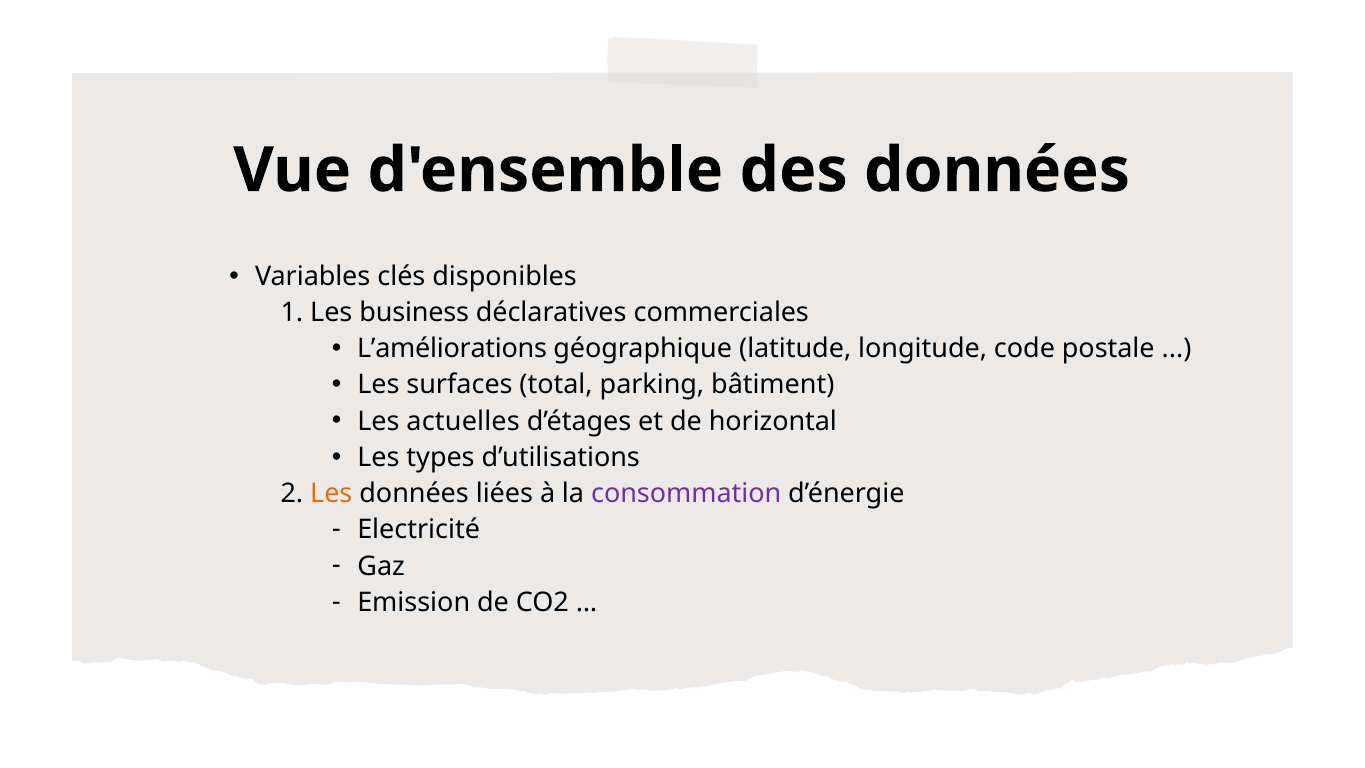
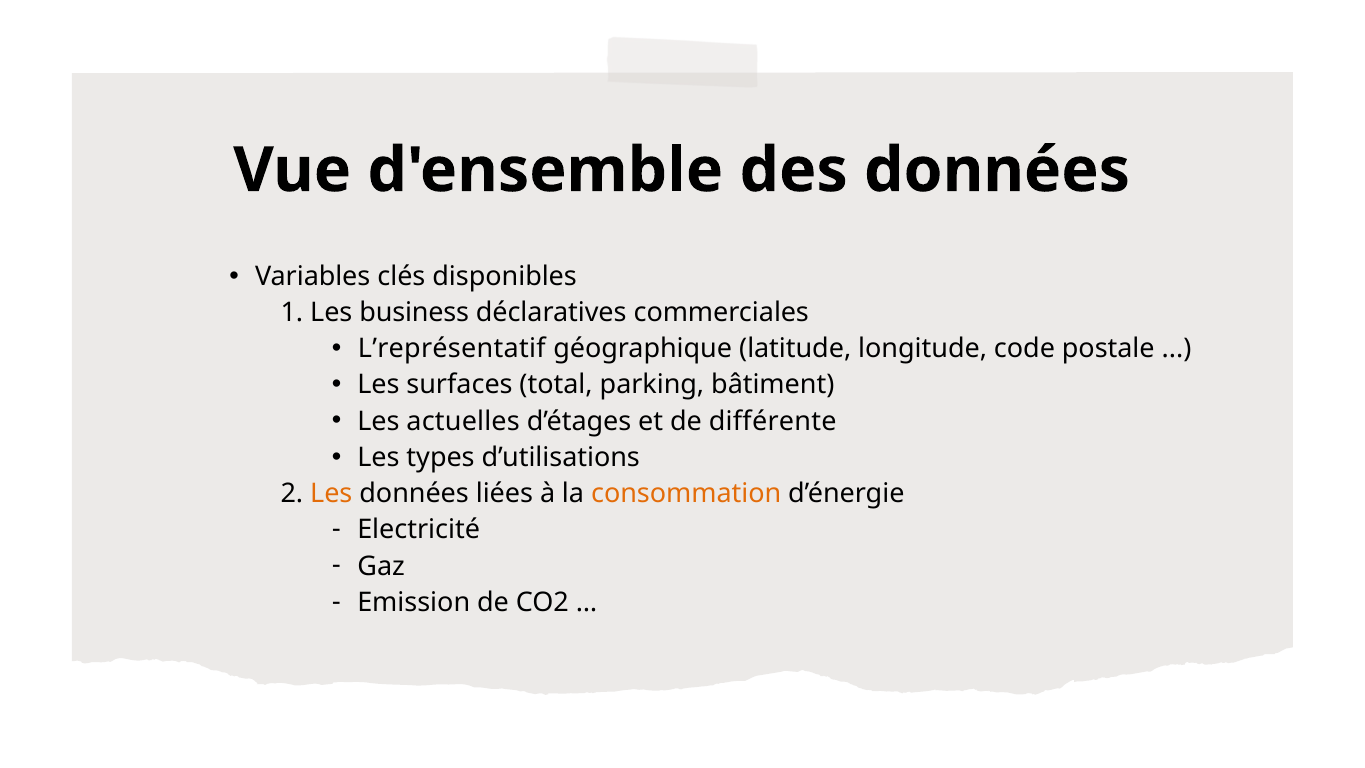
L’améliorations: L’améliorations -> L’représentatif (452, 349)
horizontal: horizontal -> différente (773, 421)
consommation colour: purple -> orange (686, 494)
